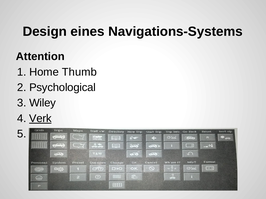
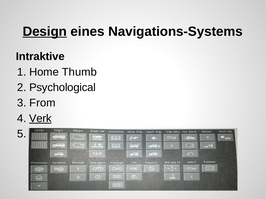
Design underline: none -> present (45, 32)
Attention: Attention -> Intraktive (40, 57)
Wiley: Wiley -> From (42, 103)
